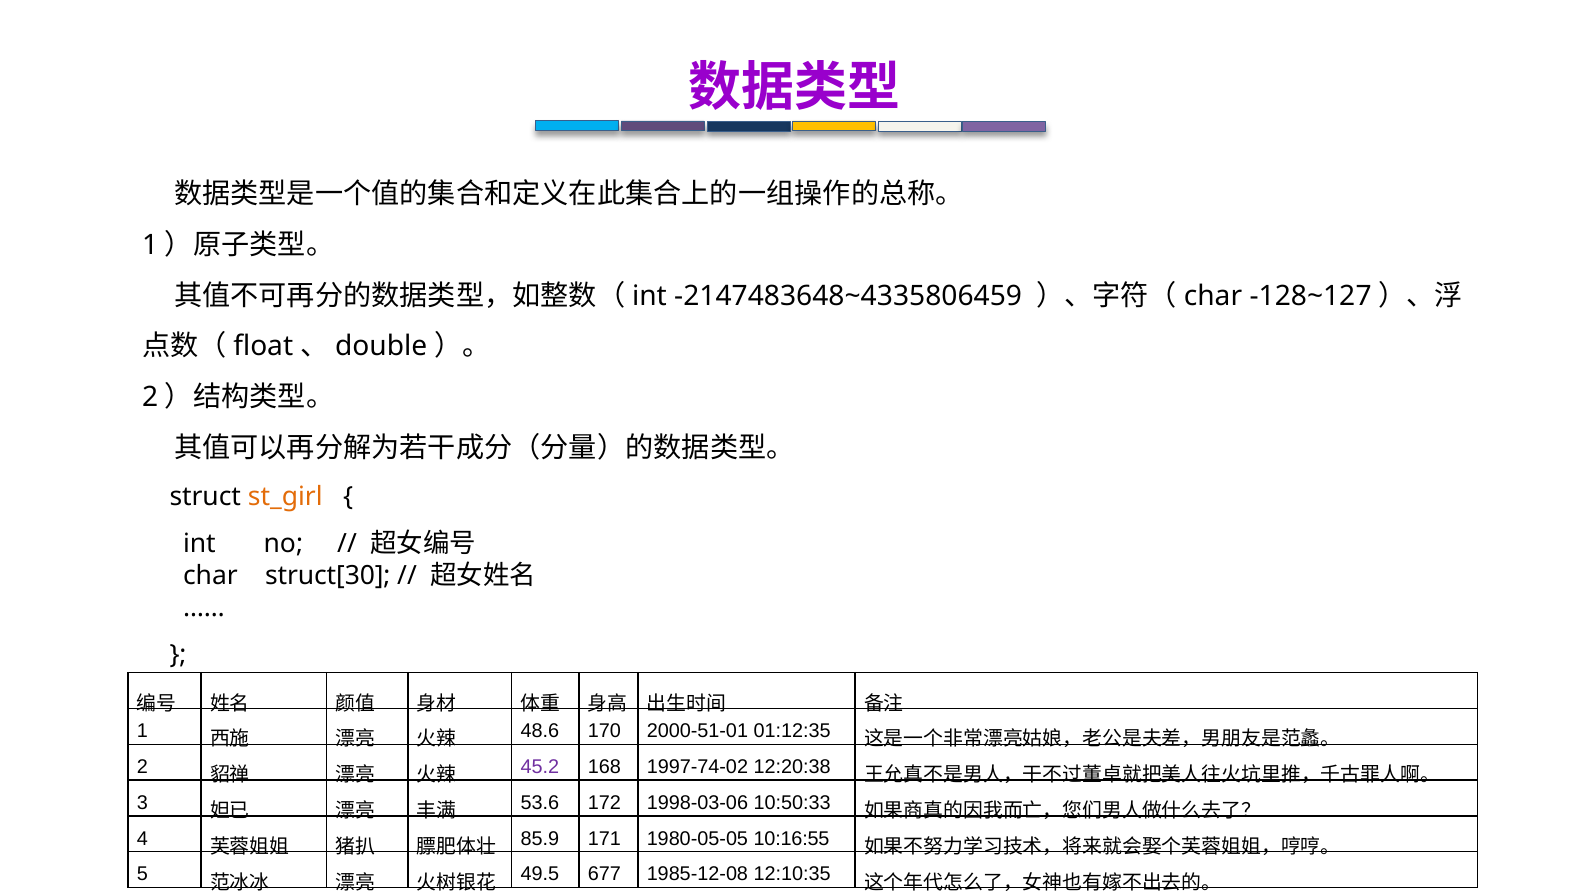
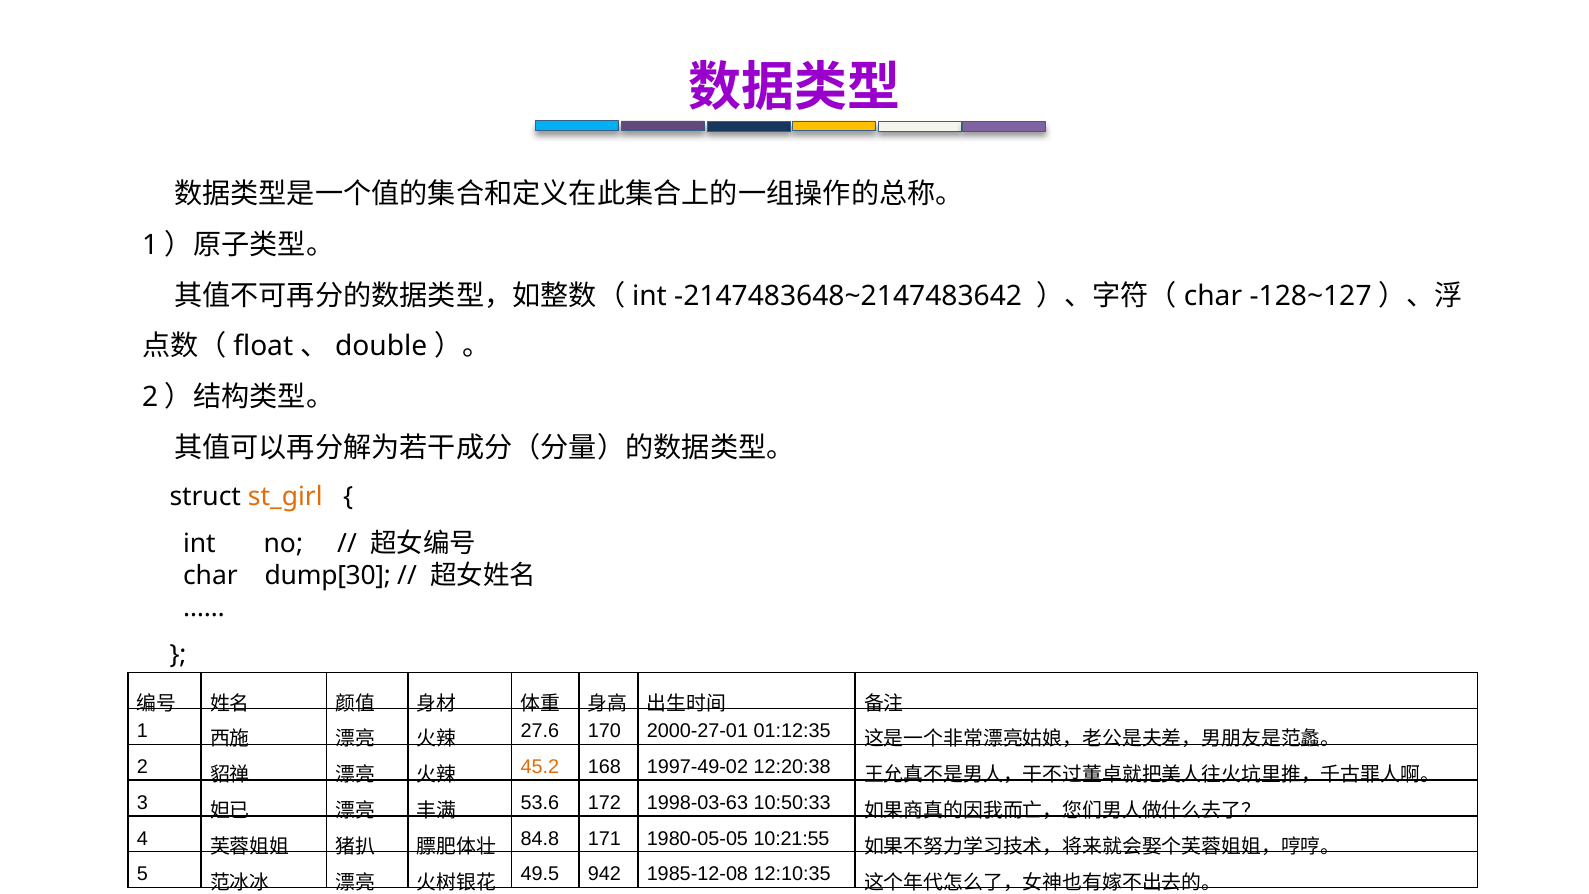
-2147483648~4335806459: -2147483648~4335806459 -> -2147483648~2147483642 (848, 296)
struct[30: struct[30 -> dump[30 (328, 576)
48.6: 48.6 -> 27.6 (540, 731)
2000-51-01: 2000-51-01 -> 2000-27-01 (697, 731)
45.2 colour: purple -> orange (540, 767)
1997-74-02: 1997-74-02 -> 1997-49-02 (697, 767)
1998-03-06: 1998-03-06 -> 1998-03-63 (697, 803)
85.9: 85.9 -> 84.8 (540, 838)
10:16:55: 10:16:55 -> 10:21:55 (792, 838)
677: 677 -> 942 (604, 874)
